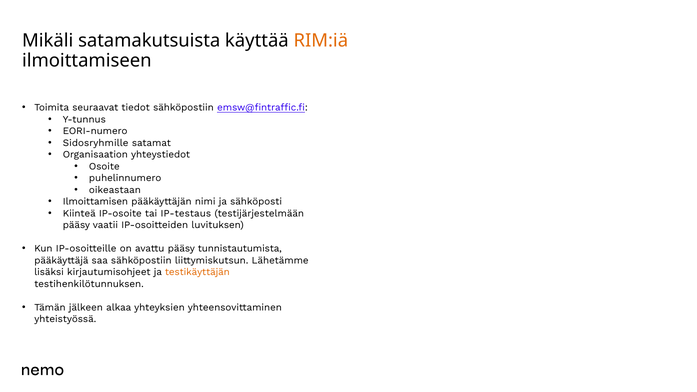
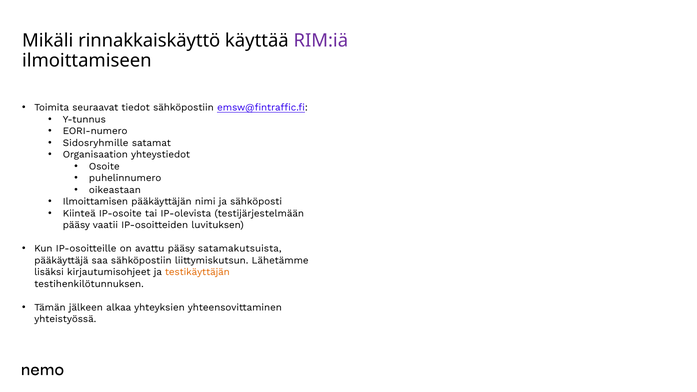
satamakutsuista: satamakutsuista -> rinnakkaiskäyttö (149, 41)
RIM:iä colour: orange -> purple (321, 41)
IP-testaus: IP-testaus -> IP-olevista (186, 213)
tunnistautumista: tunnistautumista -> satamakutsuista (240, 249)
